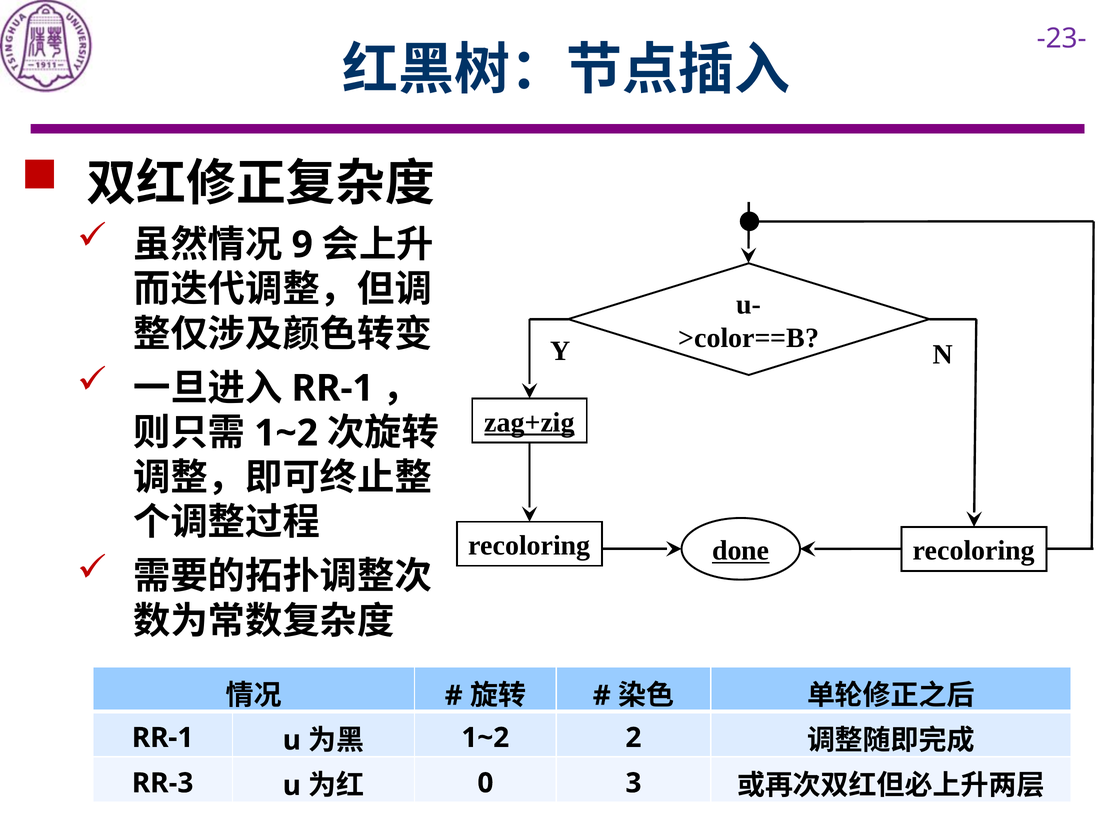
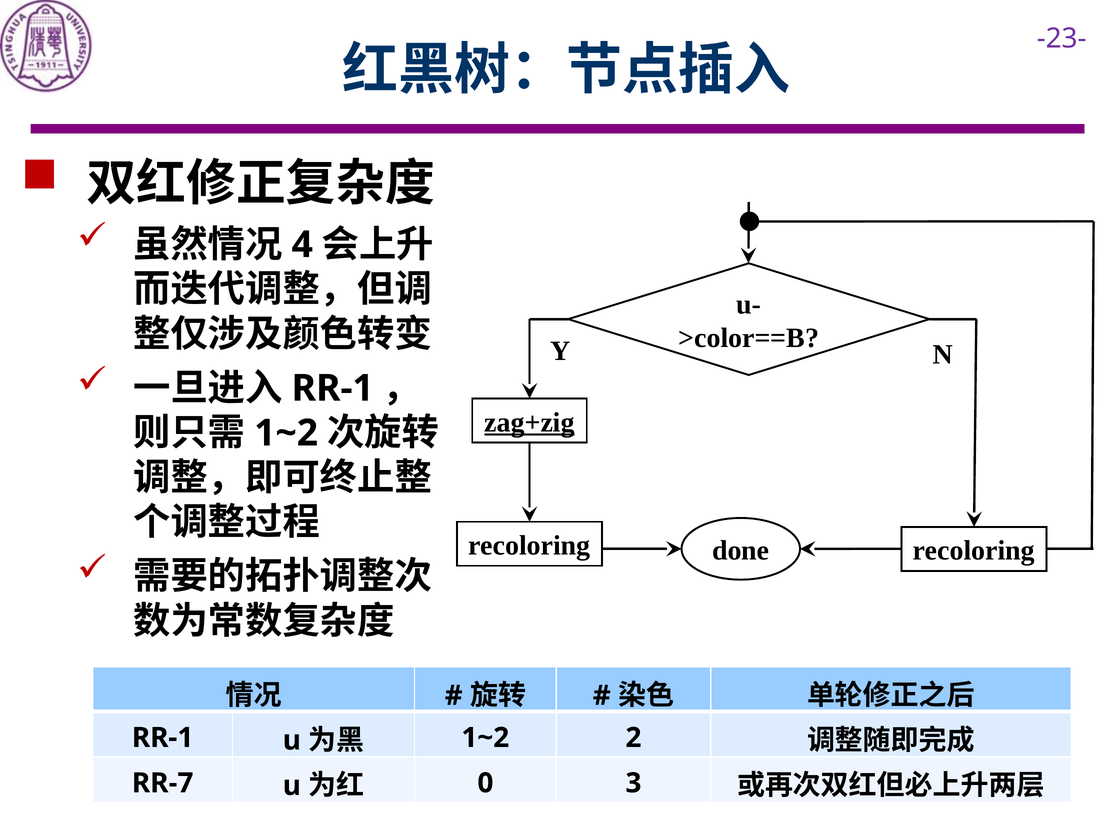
9: 9 -> 4 (302, 245)
done underline: present -> none (741, 551)
RR-3: RR-3 -> RR-7 (163, 783)
